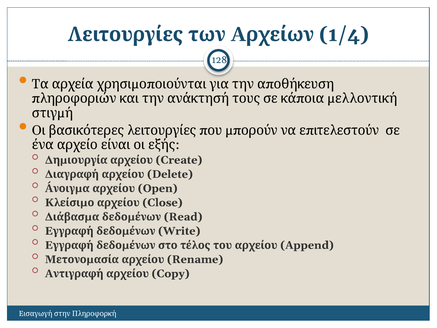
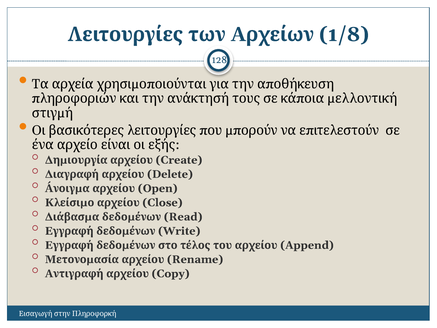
1/4: 1/4 -> 1/8 (344, 34)
